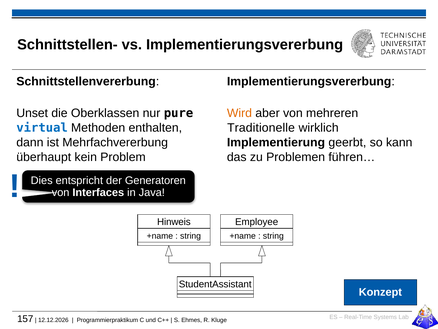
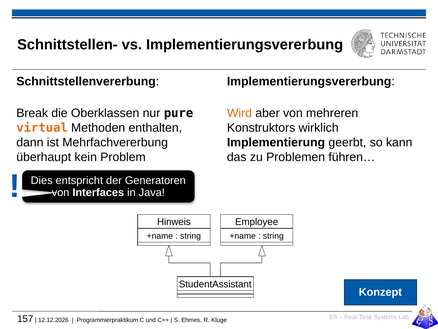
Unset: Unset -> Break (32, 113)
Traditionelle: Traditionelle -> Konstruktors (261, 128)
virtual colour: blue -> orange (42, 128)
